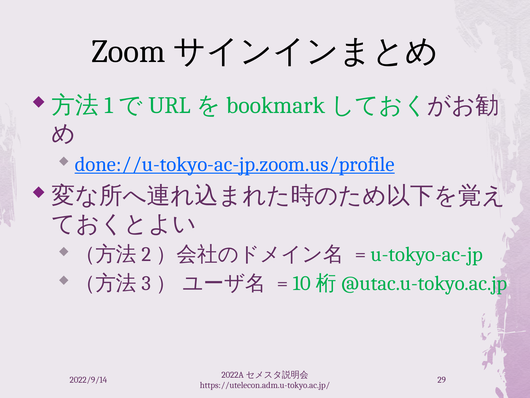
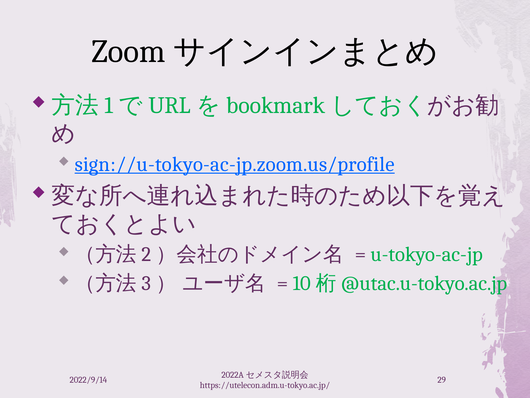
done://u-tokyo-ac-jp.zoom.us/profile: done://u-tokyo-ac-jp.zoom.us/profile -> sign://u-tokyo-ac-jp.zoom.us/profile (235, 164)
